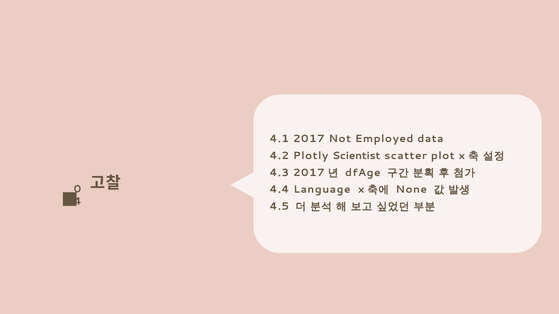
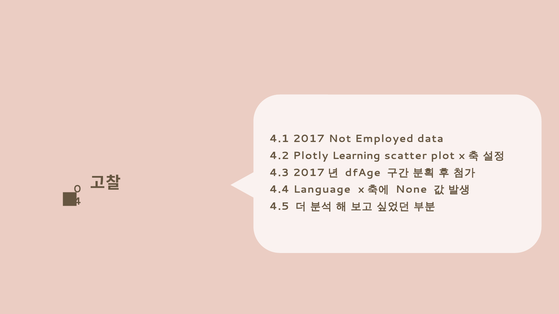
Scientist: Scientist -> Learning (356, 156)
